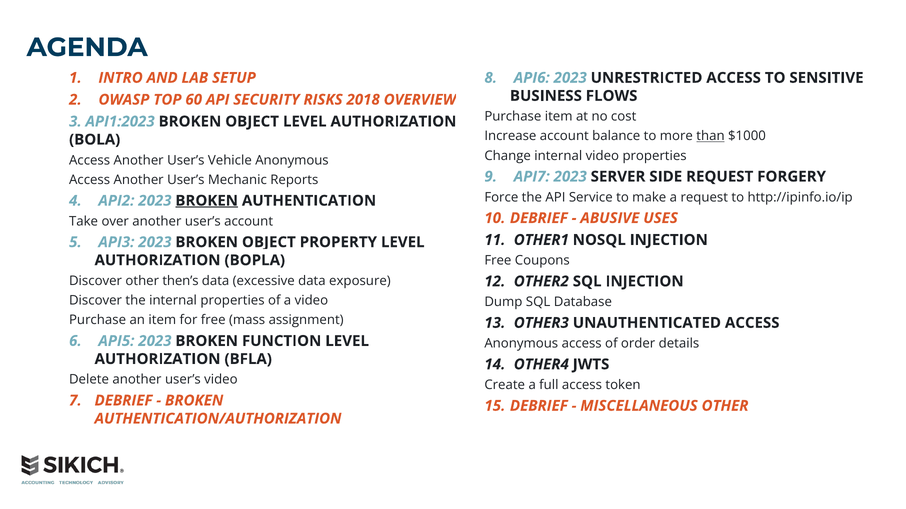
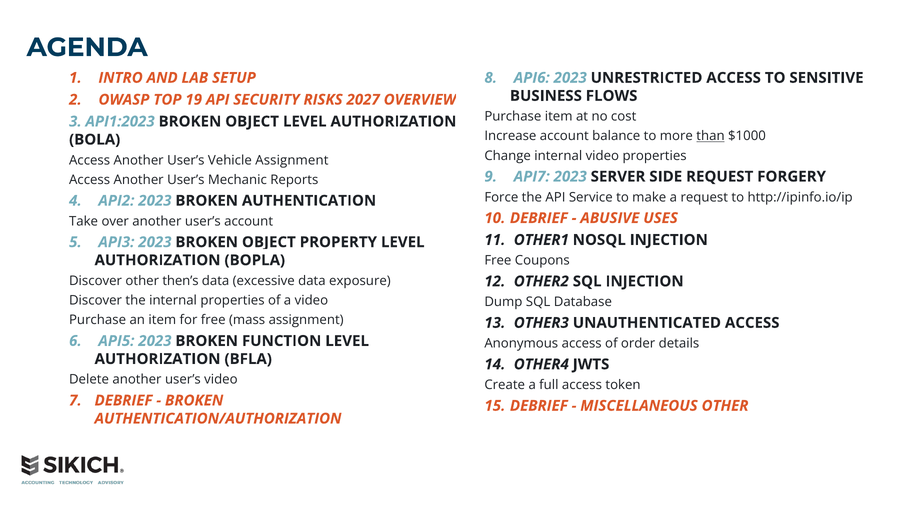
60: 60 -> 19 (194, 100)
2018: 2018 -> 2027 (363, 100)
Vehicle Anonymous: Anonymous -> Assignment (292, 160)
BROKEN underline: present -> none (207, 201)
